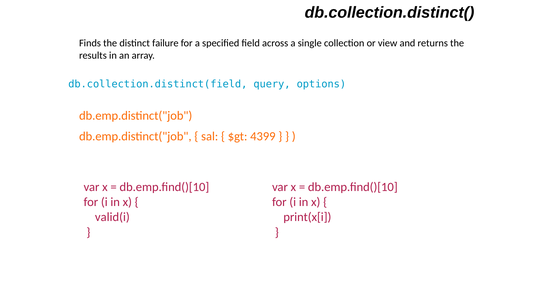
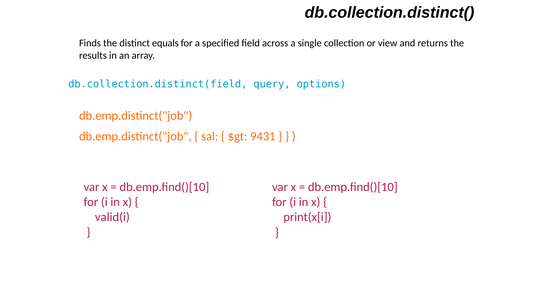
failure: failure -> equals (165, 43)
4399: 4399 -> 9431 (263, 136)
